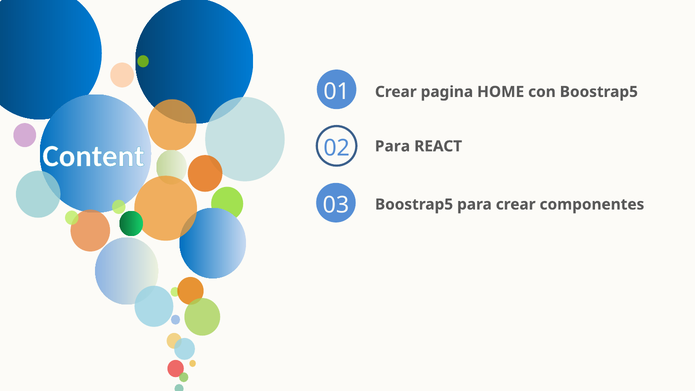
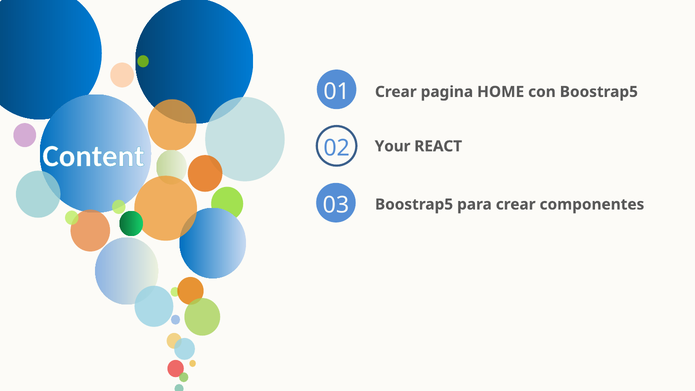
Para: Para -> Your (393, 146)
